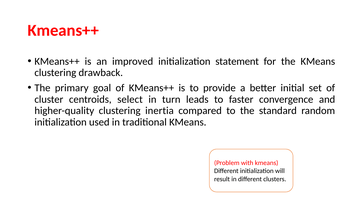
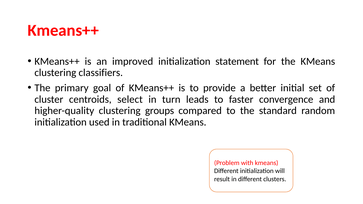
drawback: drawback -> classifiers (101, 73)
inertia: inertia -> groups (160, 111)
